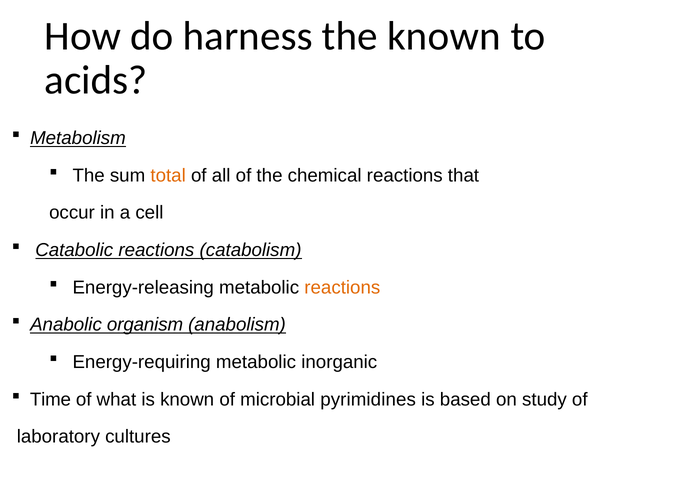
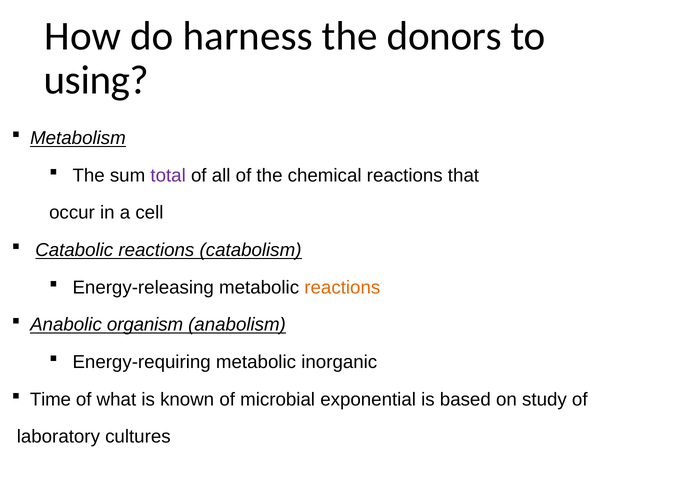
the known: known -> donors (444, 36)
acids: acids -> using (96, 81)
total colour: orange -> purple (168, 176)
pyrimidines: pyrimidines -> exponential (368, 400)
